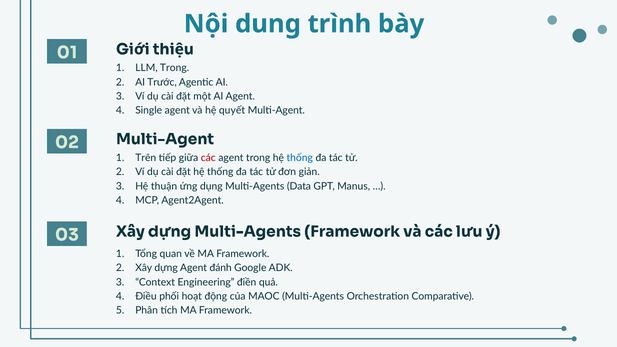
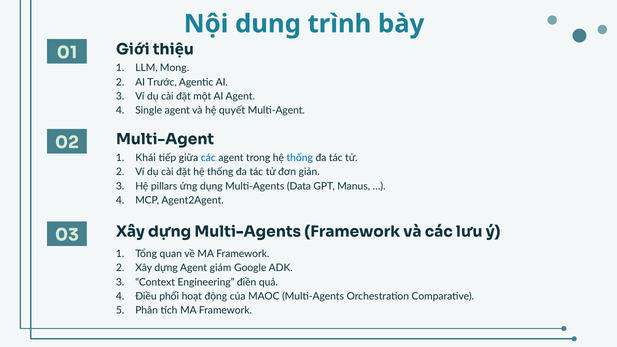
LLM Trong: Trong -> Mong (175, 68)
Trên: Trên -> Khái (146, 158)
các colour: red -> blue (208, 158)
thuận: thuận -> pillars (164, 186)
đánh: đánh -> giám (221, 268)
